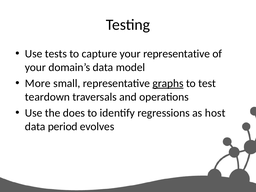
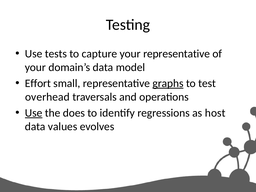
More: More -> Effort (38, 83)
teardown: teardown -> overhead (47, 97)
Use underline: none -> present (34, 113)
period: period -> values (63, 127)
